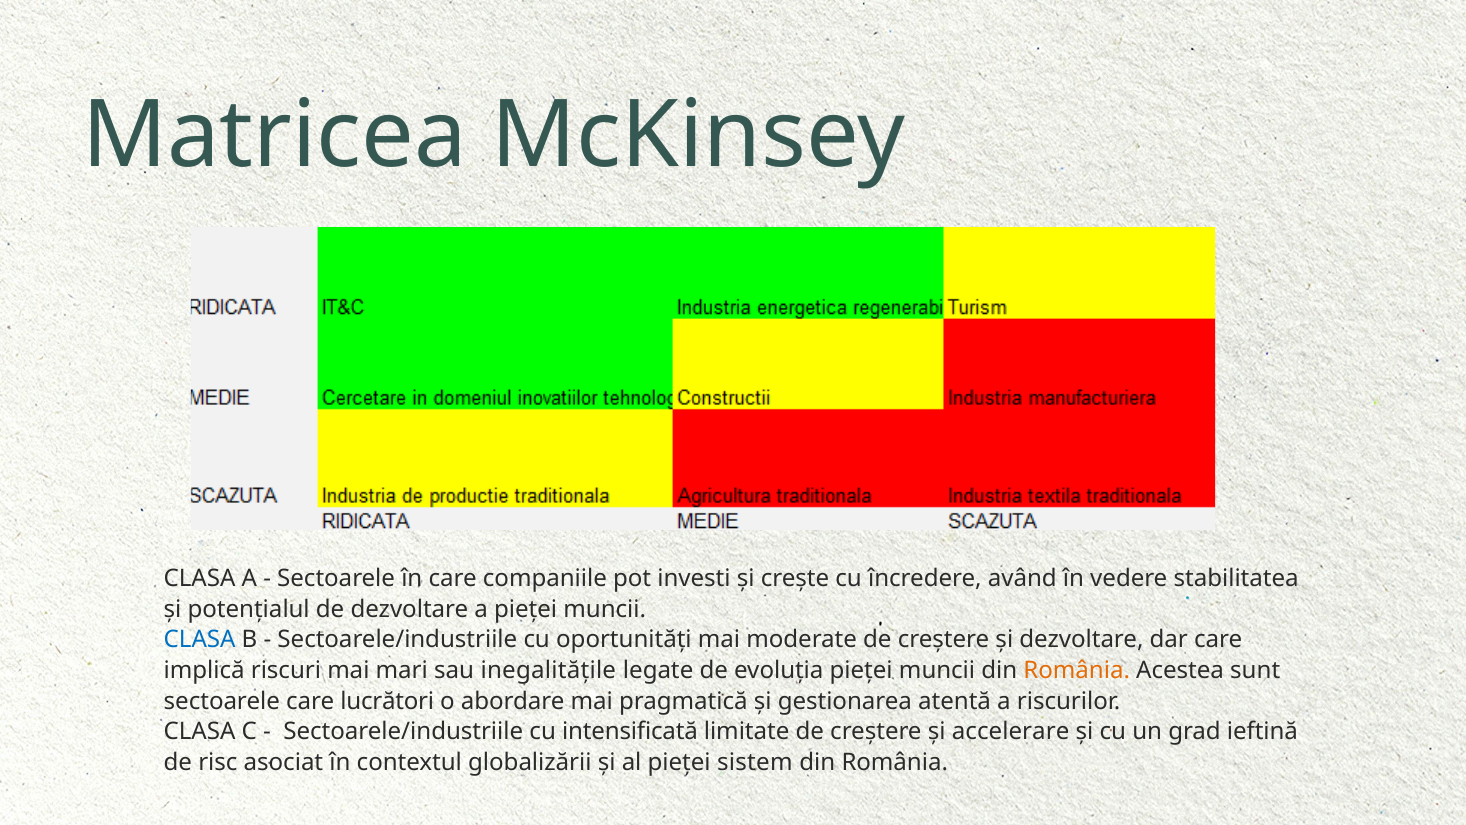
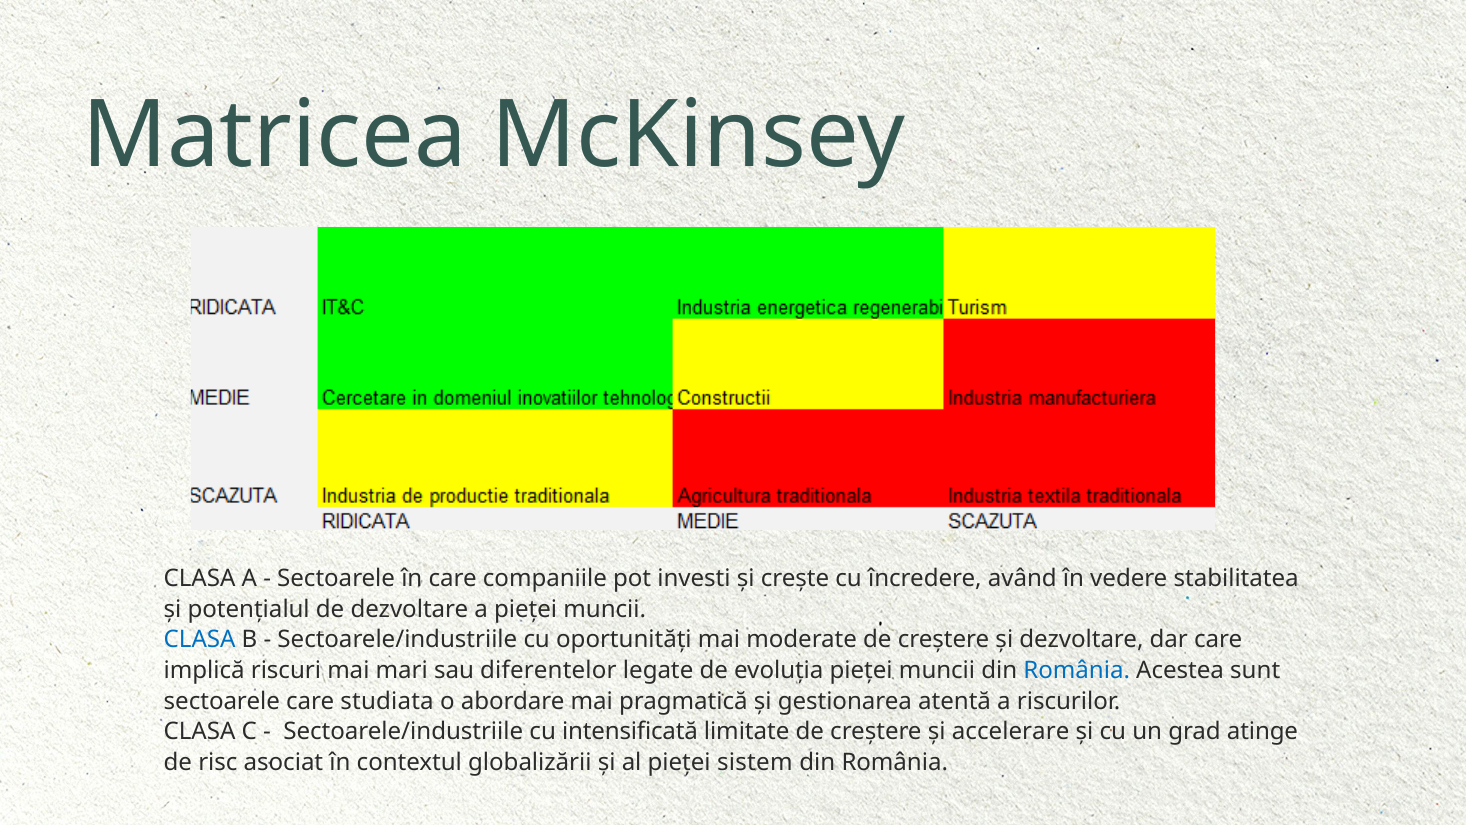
inegalitățile: inegalitățile -> diferentelor (548, 670)
România colour: orange -> blue (1077, 670)
lucrători: lucrători -> studiata (387, 701)
ieftină: ieftină -> atinge (1263, 732)
